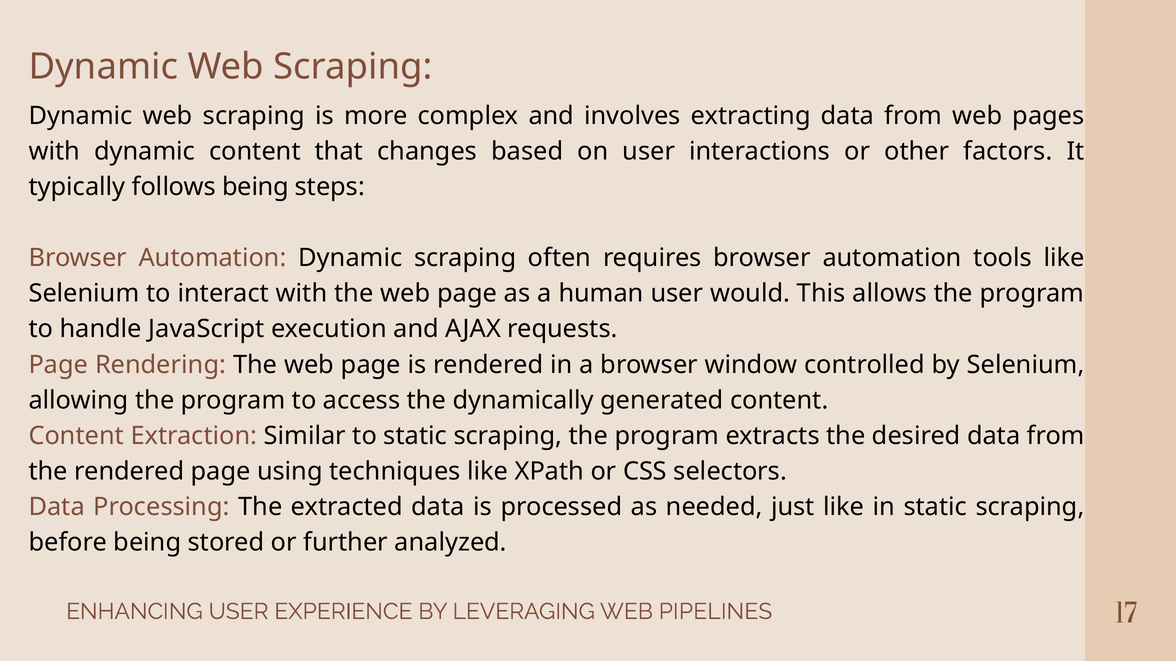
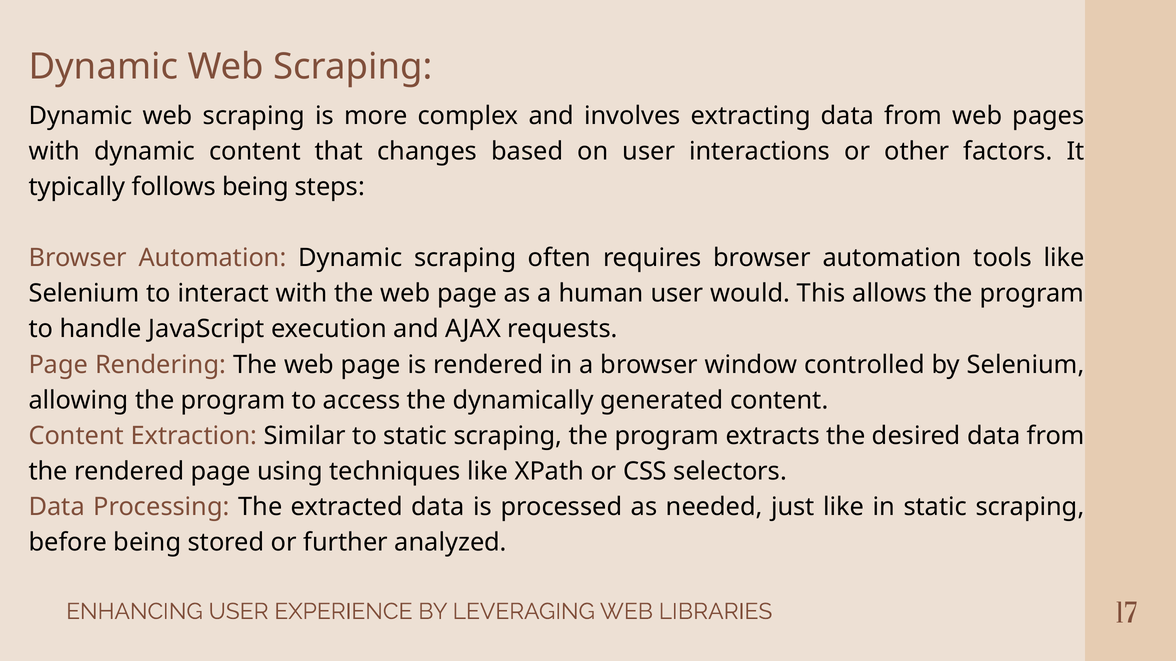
PIPELINES: PIPELINES -> LIBRARIES (716, 612)
